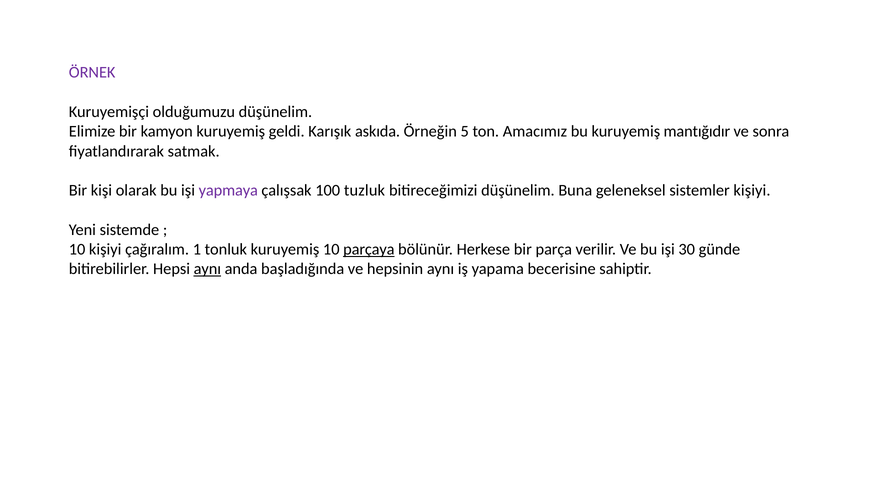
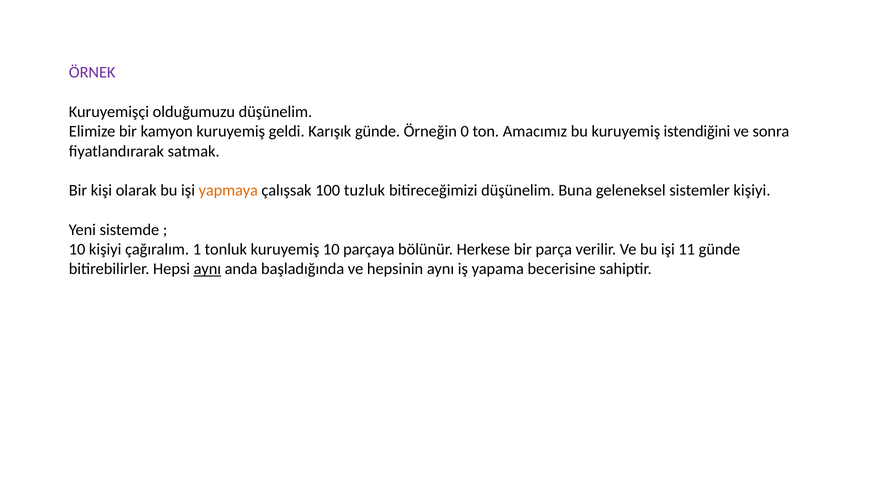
Karışık askıda: askıda -> günde (378, 131)
5: 5 -> 0 (465, 131)
mantığıdır: mantığıdır -> istendiğini (697, 131)
yapmaya colour: purple -> orange (228, 190)
parçaya underline: present -> none (369, 249)
30: 30 -> 11 (687, 249)
